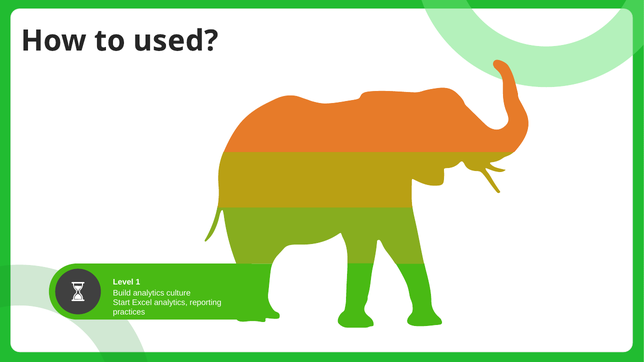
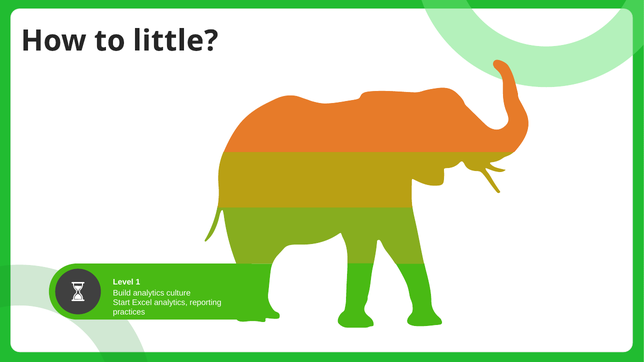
used: used -> little (176, 41)
